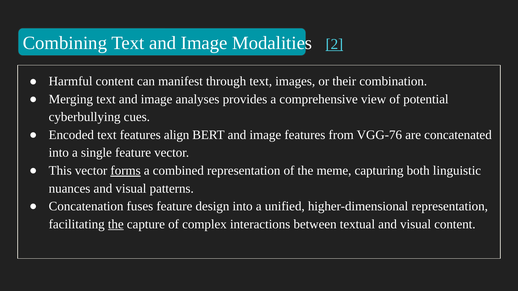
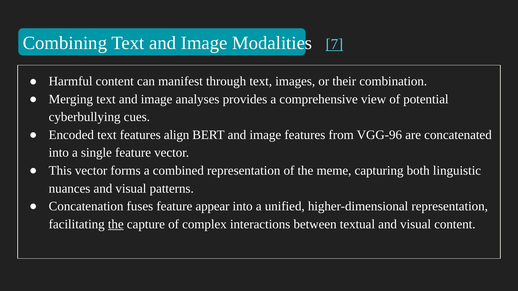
2: 2 -> 7 (334, 44)
VGG-76: VGG-76 -> VGG-96 (379, 135)
forms underline: present -> none (126, 171)
design: design -> appear (212, 207)
